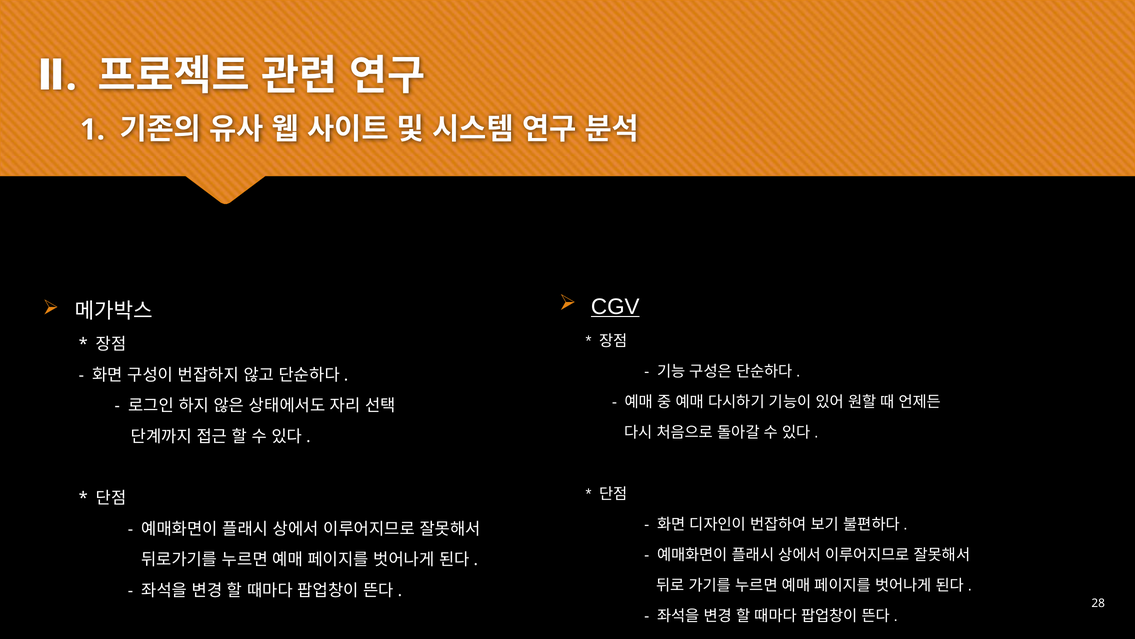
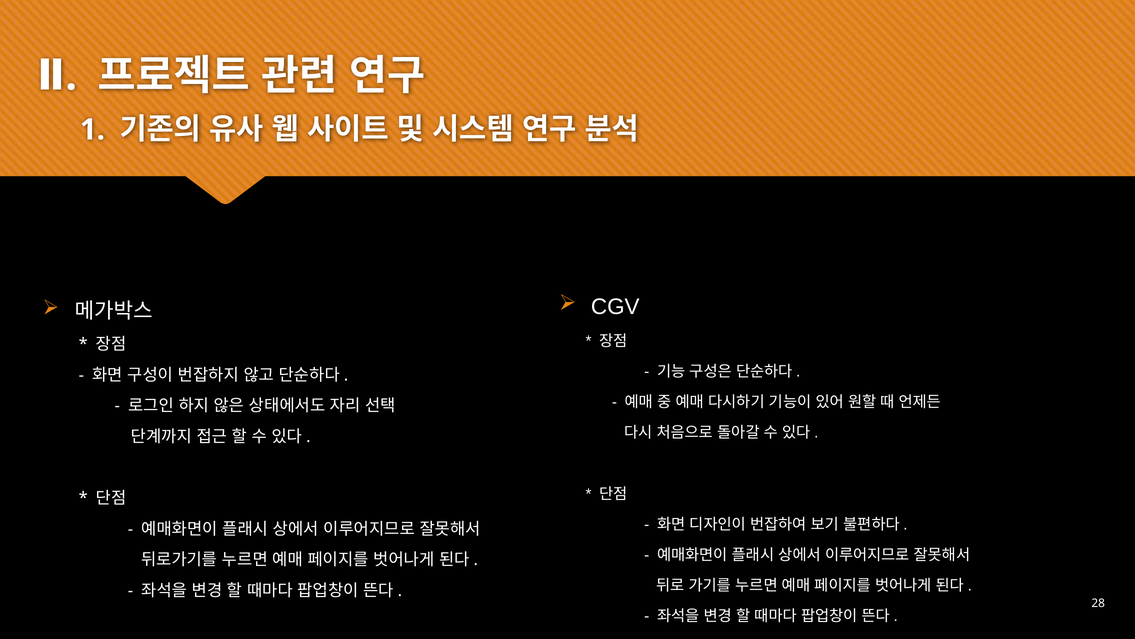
CGV underline: present -> none (615, 307)
